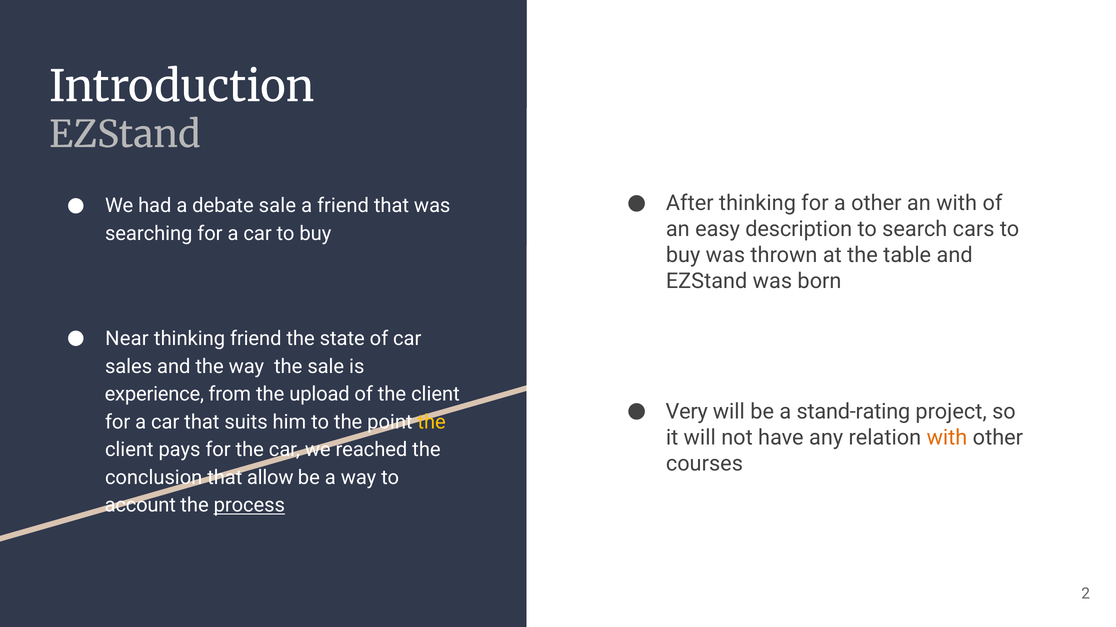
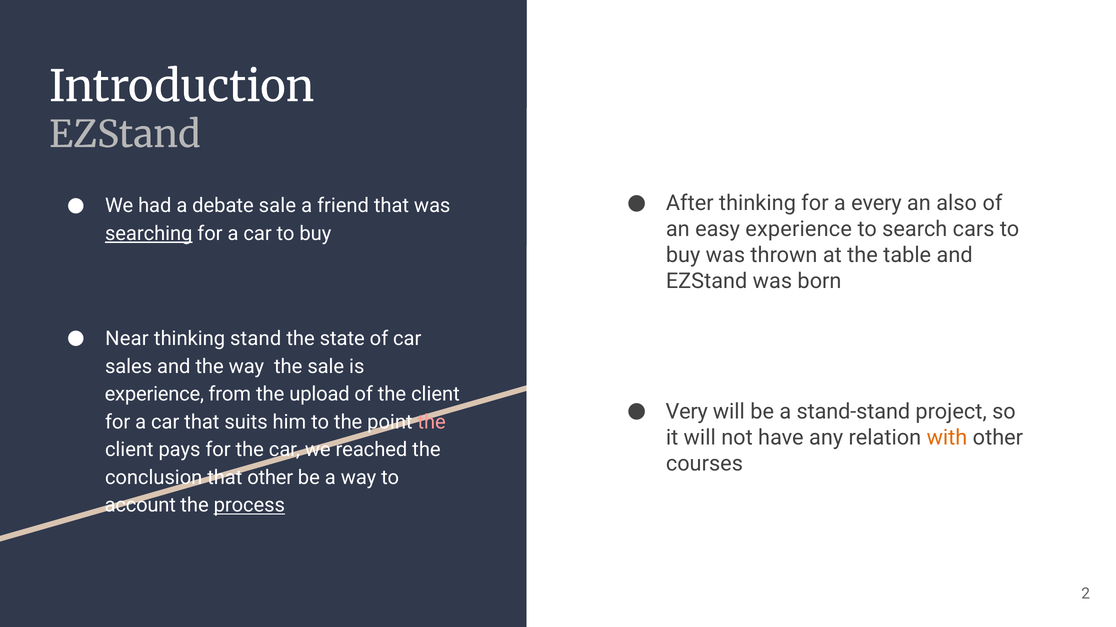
a other: other -> every (876, 203)
an with: with -> also (957, 203)
easy description: description -> experience (799, 230)
searching underline: none -> present (149, 234)
thinking friend: friend -> stand (256, 339)
stand-rating: stand-rating -> stand-stand (853, 412)
the colour: yellow -> pink (432, 423)
that allow: allow -> other (270, 478)
